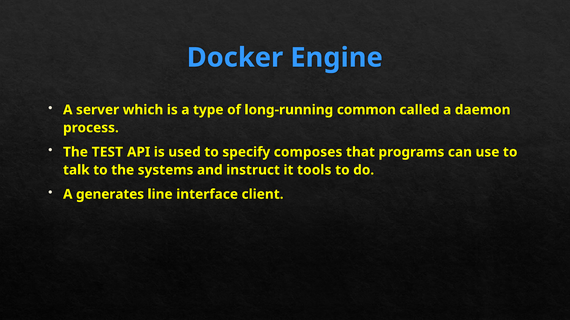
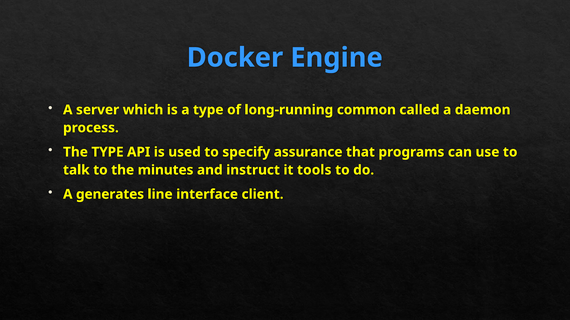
The TEST: TEST -> TYPE (108, 152)
composes: composes -> assurance (308, 152)
systems: systems -> minutes (166, 170)
